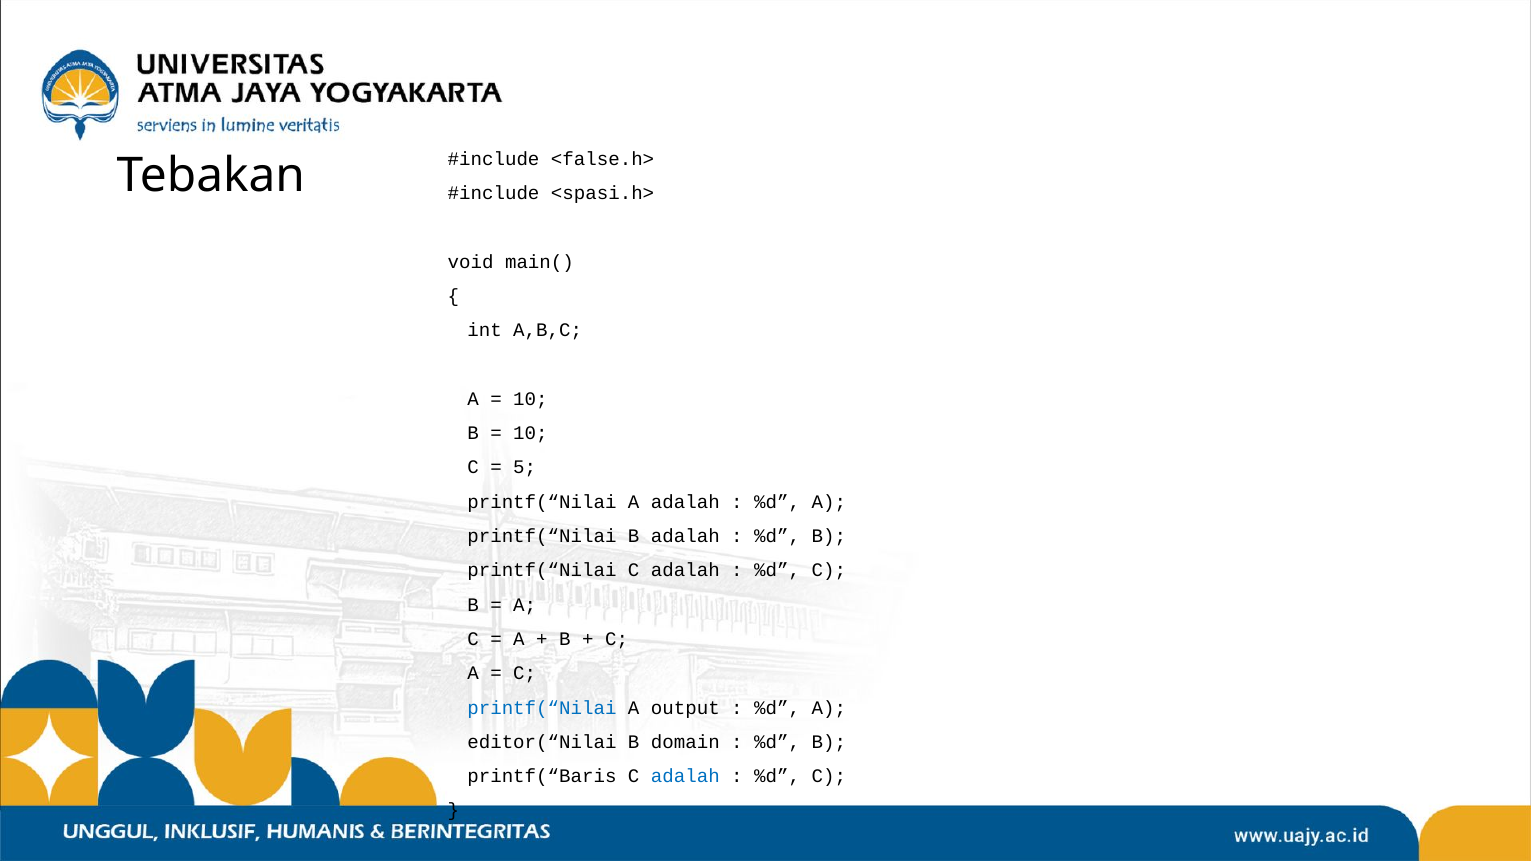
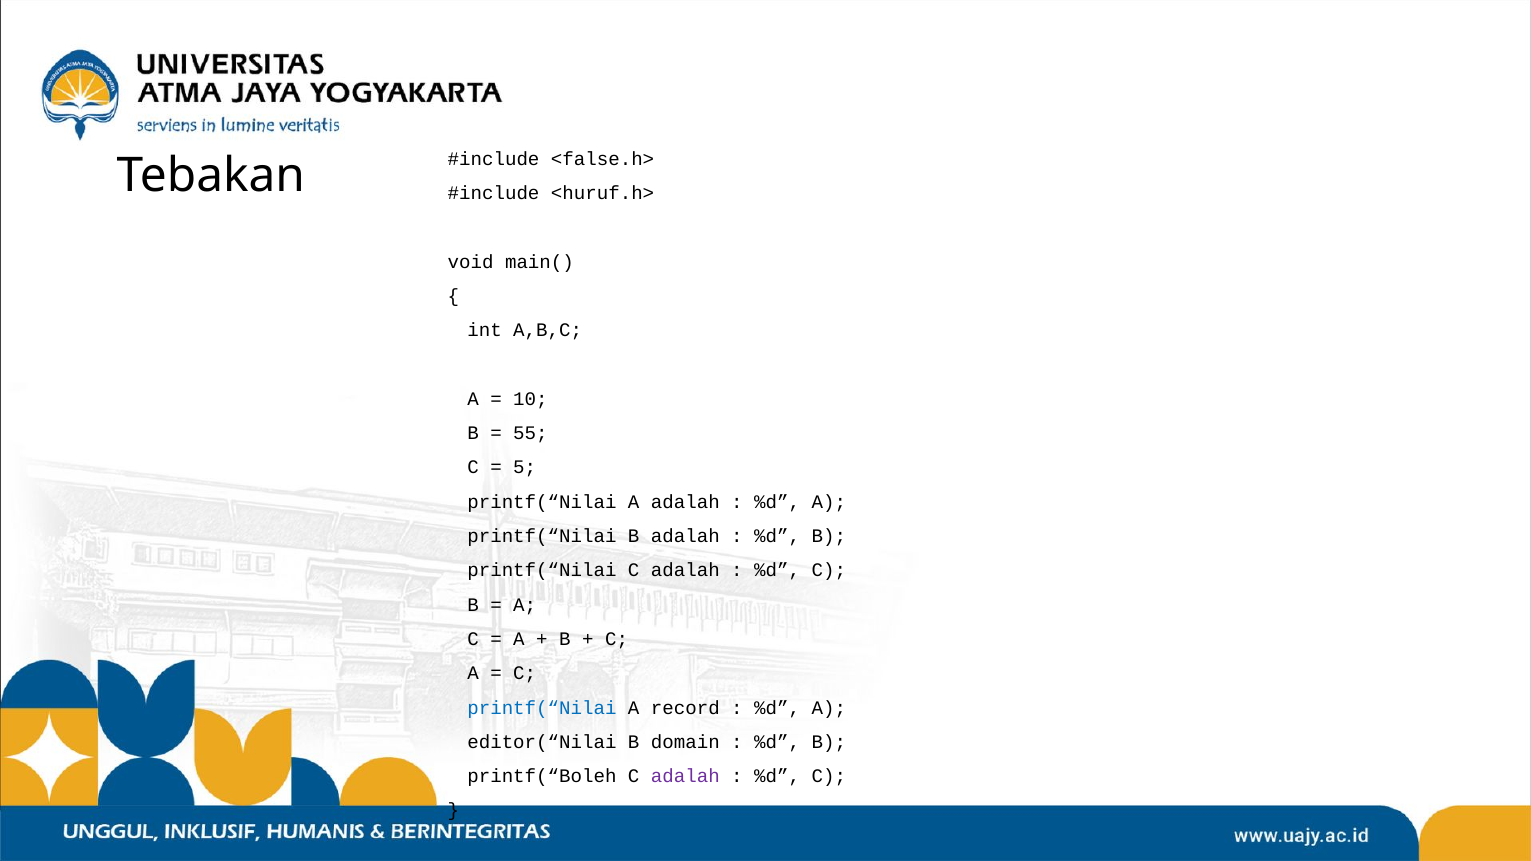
<spasi.h>: <spasi.h> -> <huruf.h> (603, 193)
10: 10 -> 55 (530, 433)
output: output -> record (685, 708)
printf(“Baris: printf(“Baris -> printf(“Boleh (542, 776)
adalah colour: blue -> purple (685, 776)
